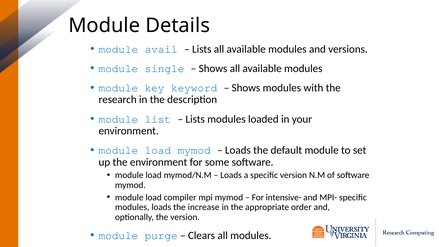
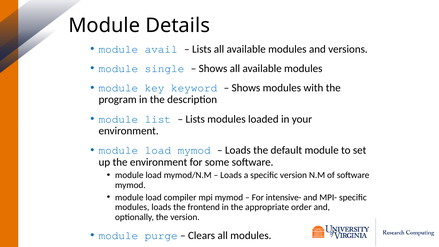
research: research -> program (118, 100)
increase: increase -> frontend (204, 207)
